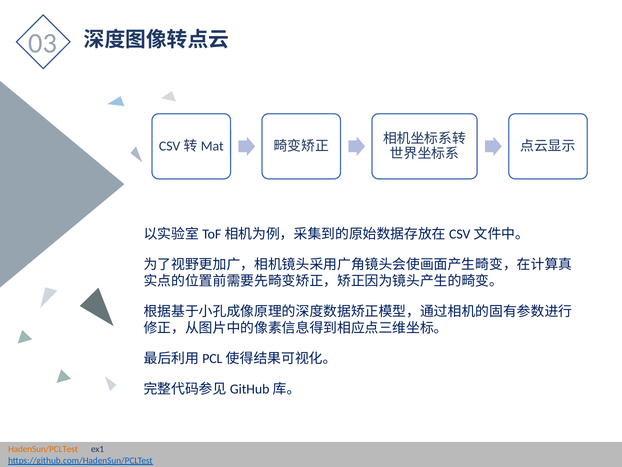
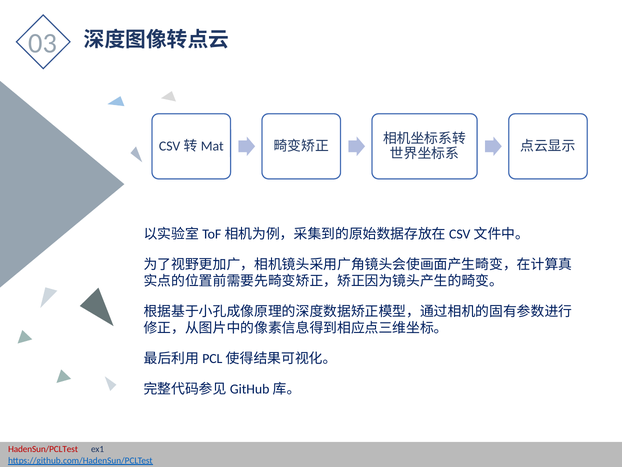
HadenSun/PCLTest colour: orange -> red (43, 449)
